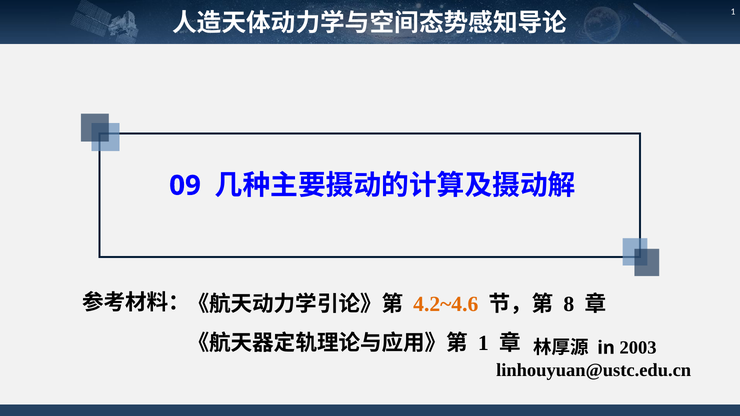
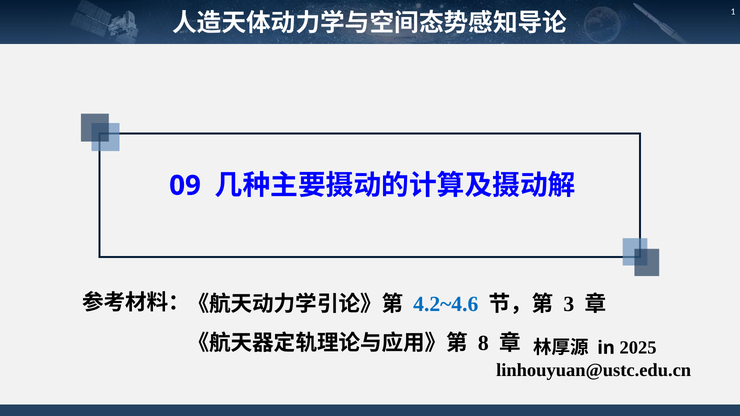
4.2~4.6 colour: orange -> blue (446, 304)
8: 8 -> 3 (569, 304)
1: 1 -> 8 (483, 343)
2003: 2003 -> 2025 (638, 348)
